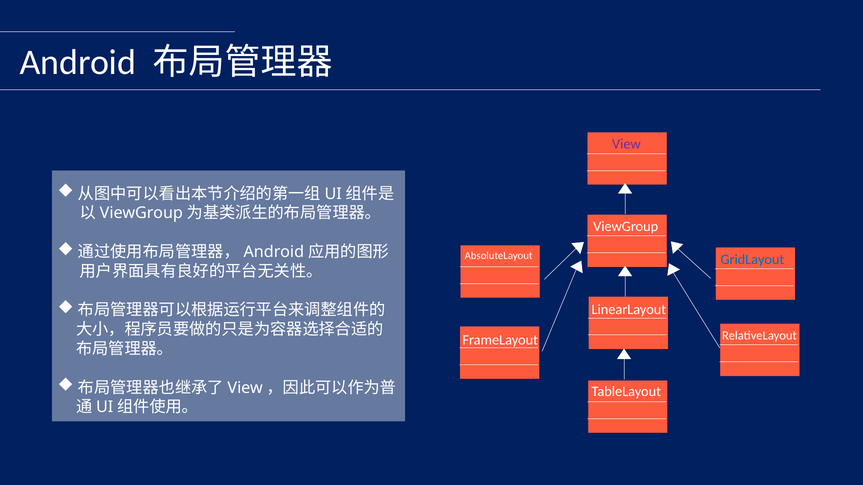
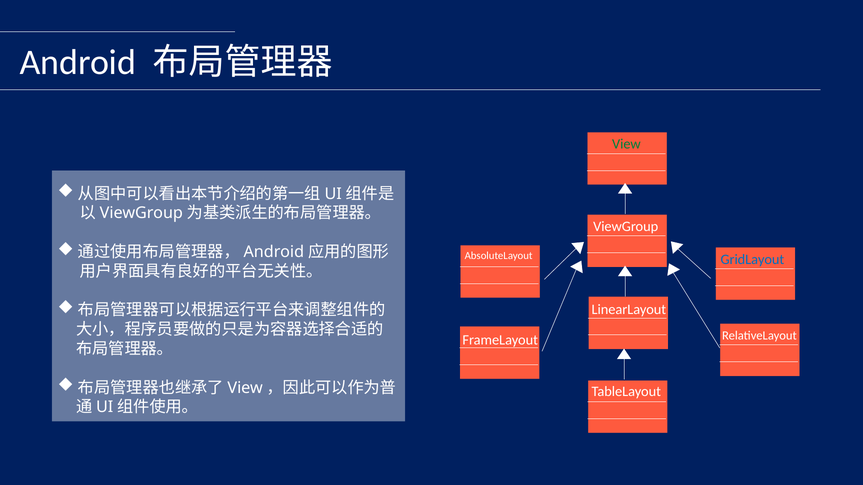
View colour: purple -> green (626, 144)
